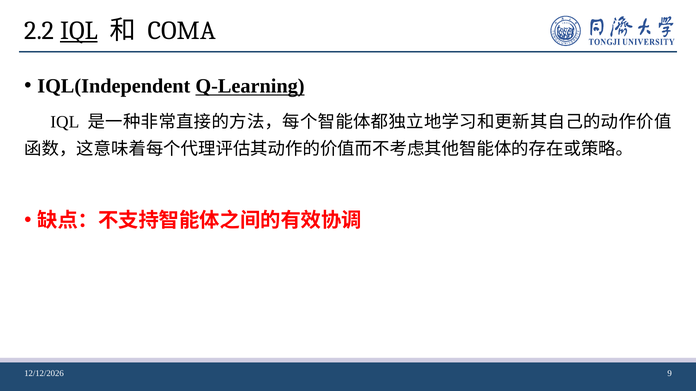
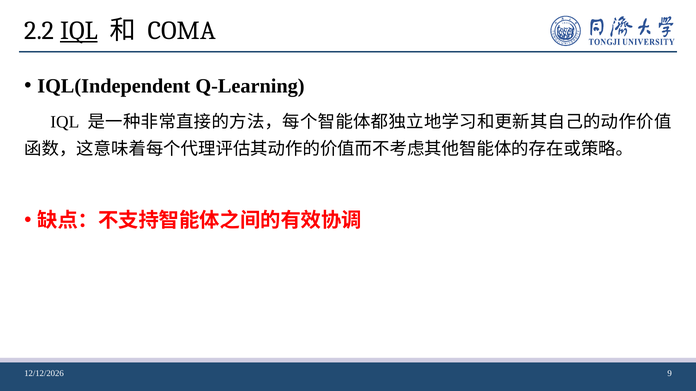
Q-Learning underline: present -> none (250, 86)
